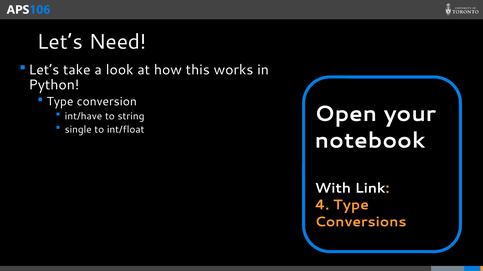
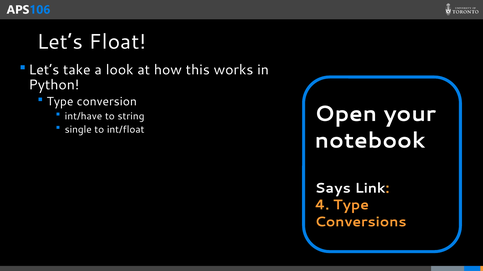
Need: Need -> Float (117, 42)
With: With -> Says (333, 189)
